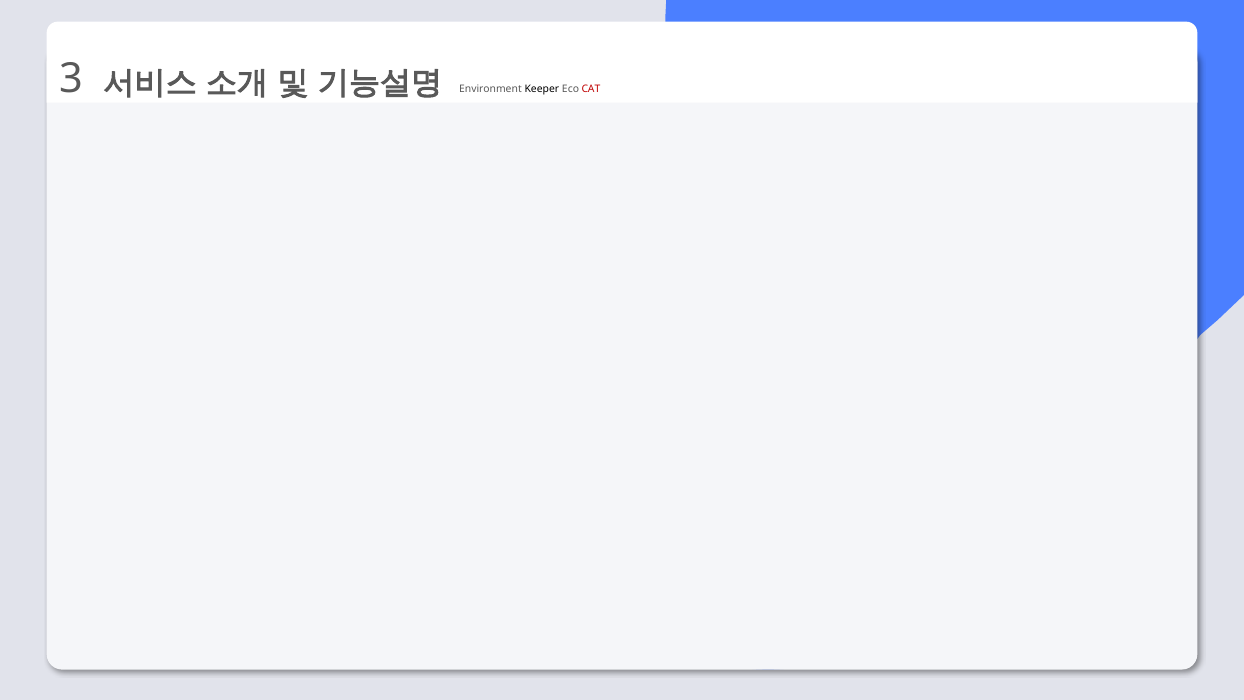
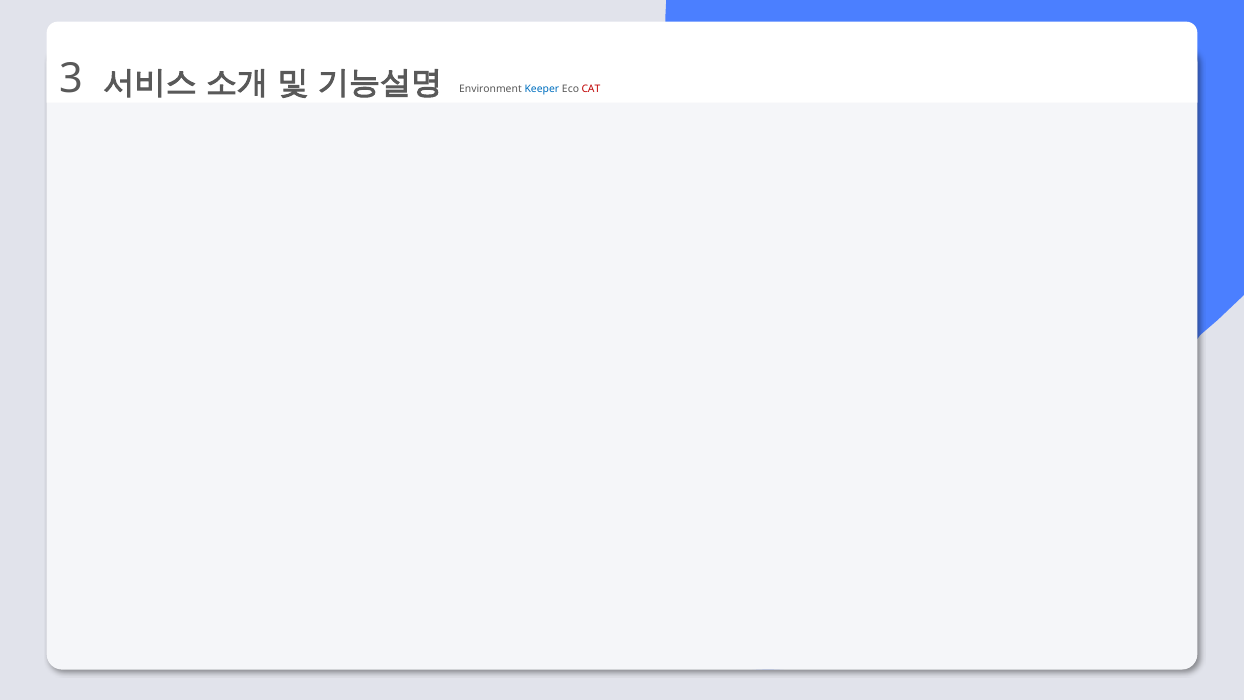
Keeper colour: black -> blue (542, 89)
